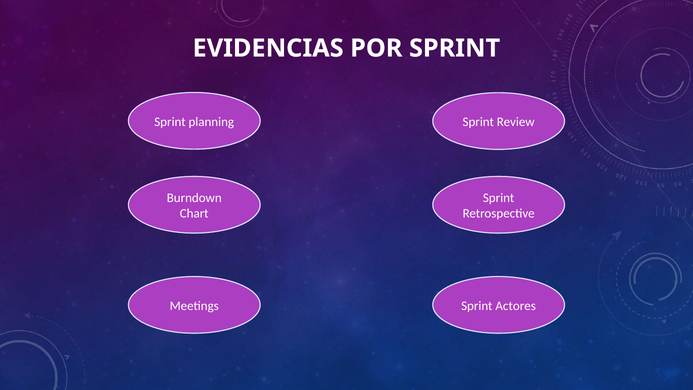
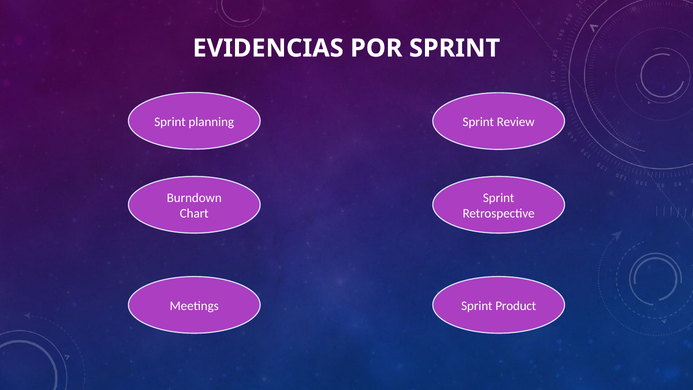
Actores: Actores -> Product (516, 306)
